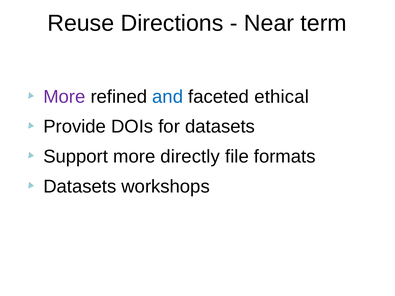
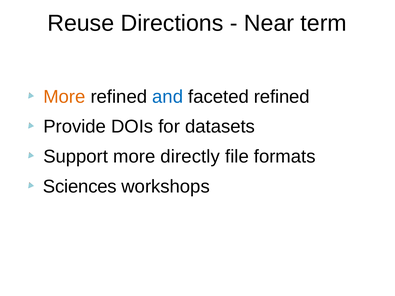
More colour: purple -> orange (64, 97)
faceted ethical: ethical -> refined (282, 97)
Datasets: Datasets -> Sciences (80, 187)
